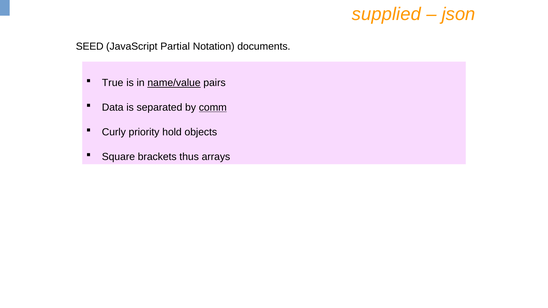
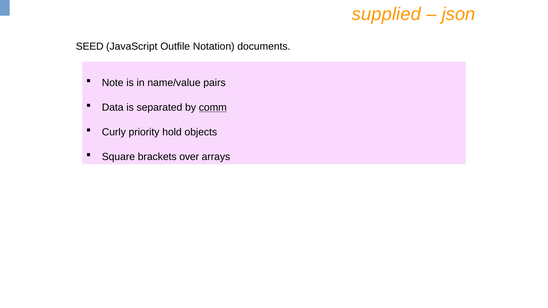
Partial: Partial -> Outfile (175, 47)
True: True -> Note (113, 83)
name/value underline: present -> none (174, 83)
thus: thus -> over (189, 157)
